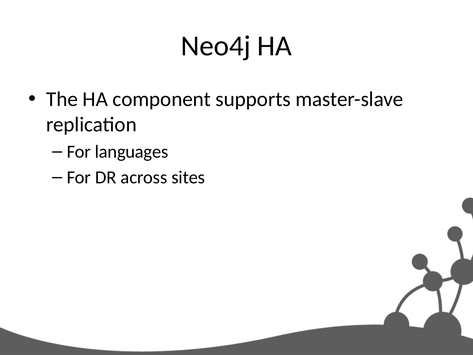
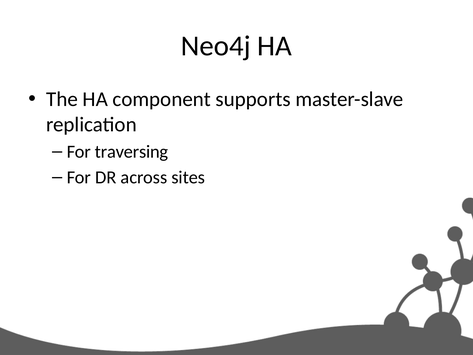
languages: languages -> traversing (132, 152)
